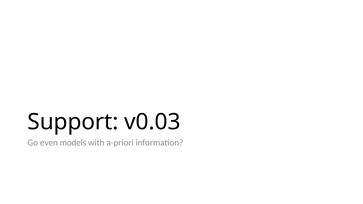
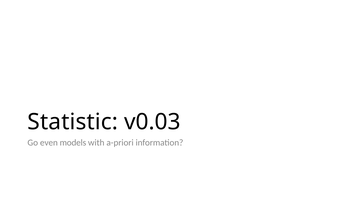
Support: Support -> Statistic (73, 122)
